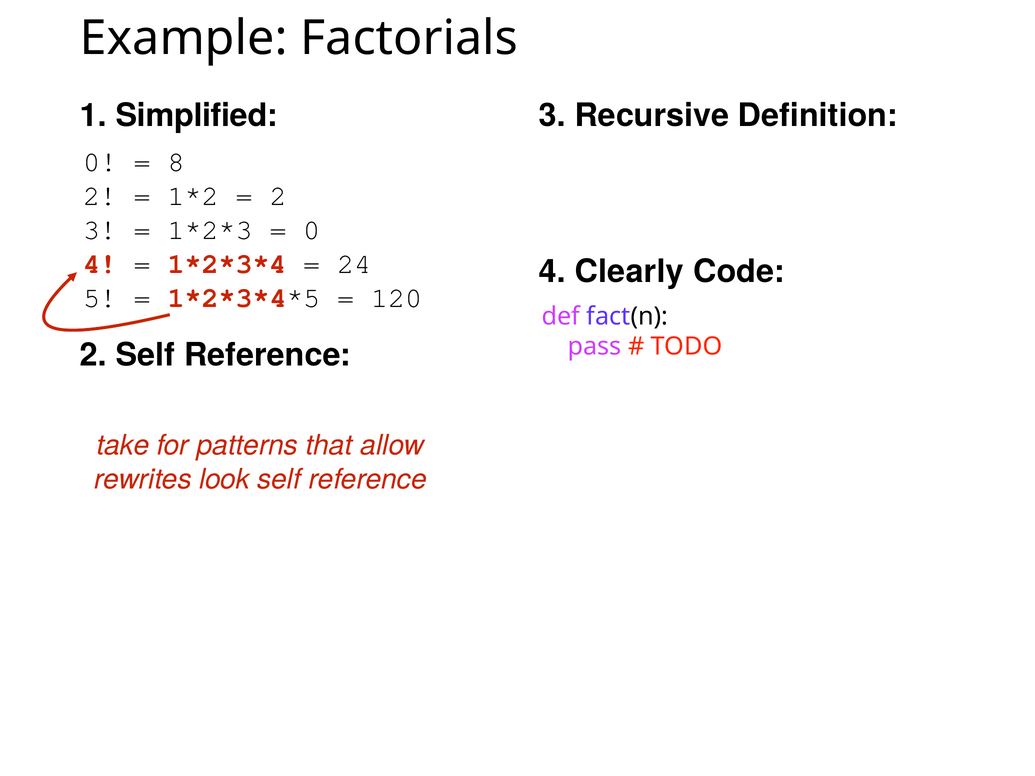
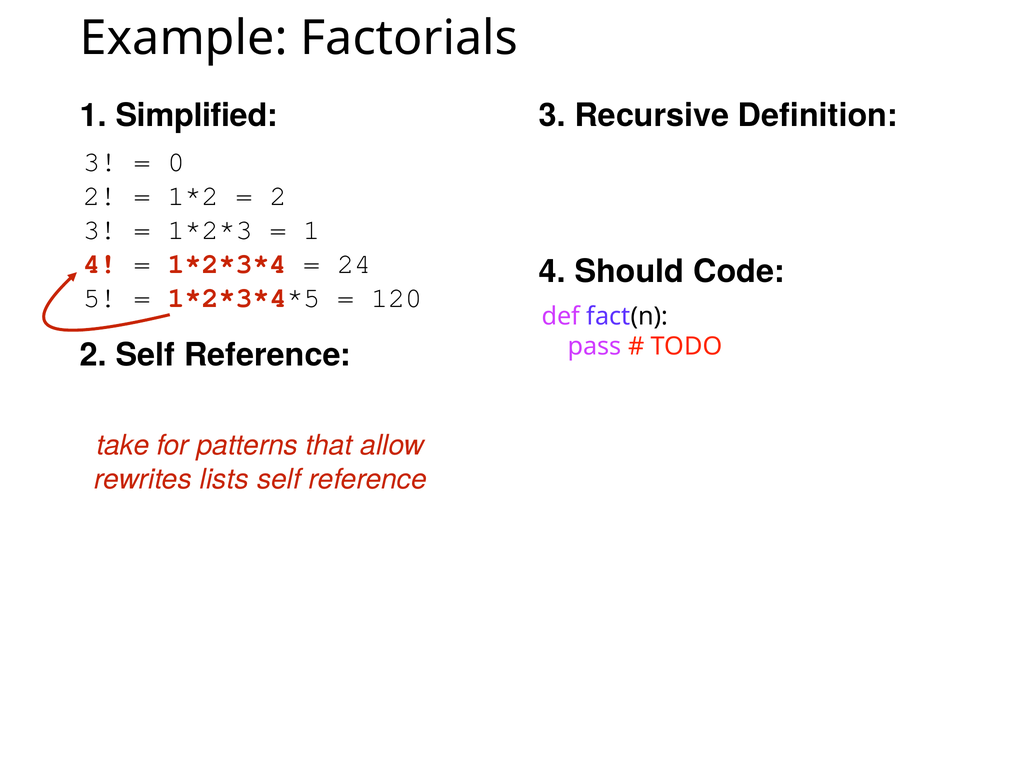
0: 0 -> 3 (100, 162)
8: 8 -> 0 (176, 162)
0: 0 -> 1 (312, 230)
Clearly: Clearly -> Should (629, 272)
look: look -> lists (224, 479)
